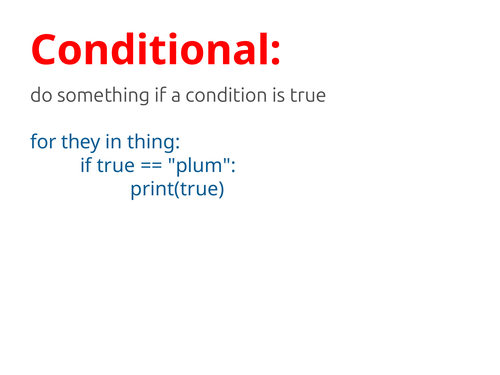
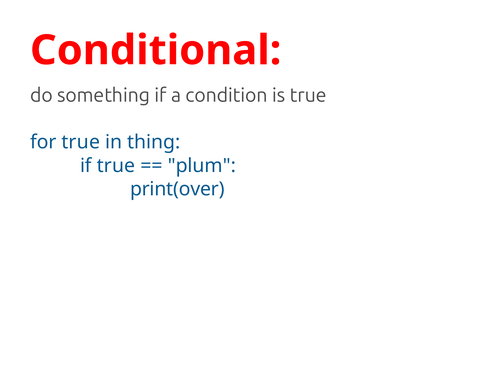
for they: they -> true (81, 142)
print(true: print(true -> print(over (177, 189)
